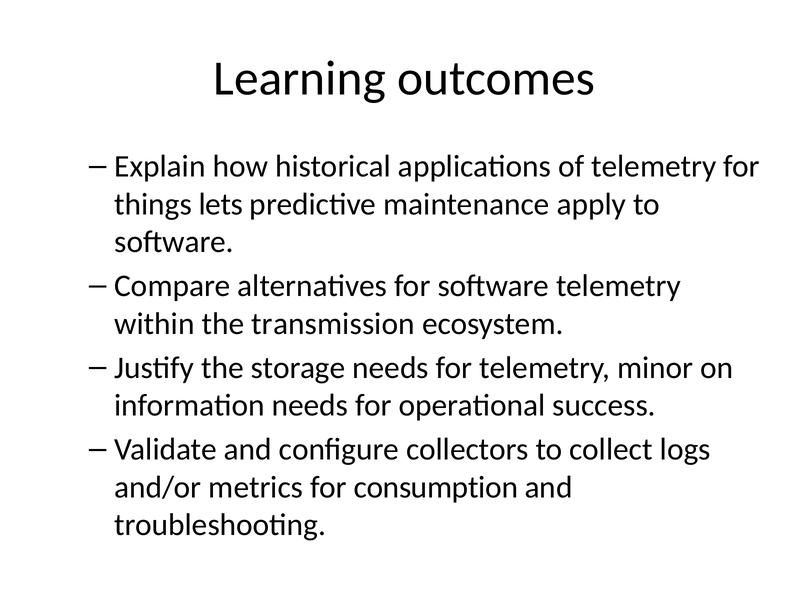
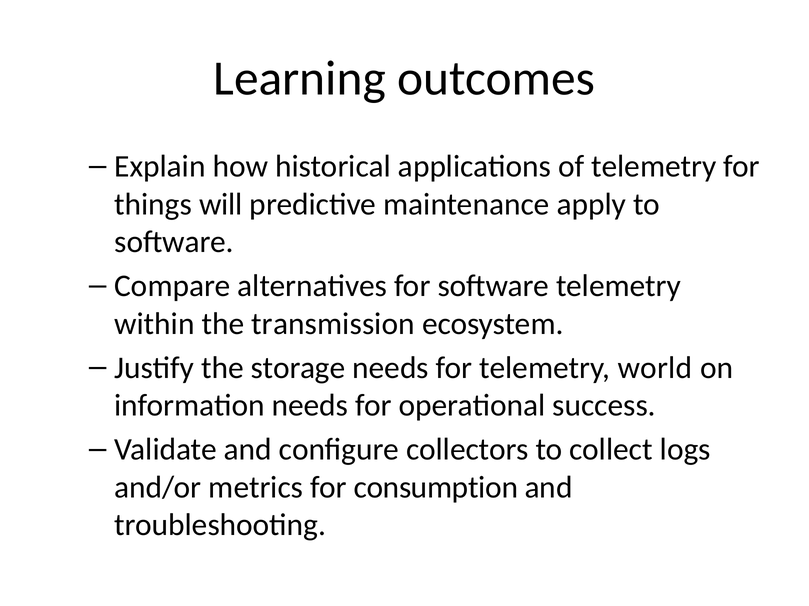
lets: lets -> will (221, 204)
minor: minor -> world (655, 368)
